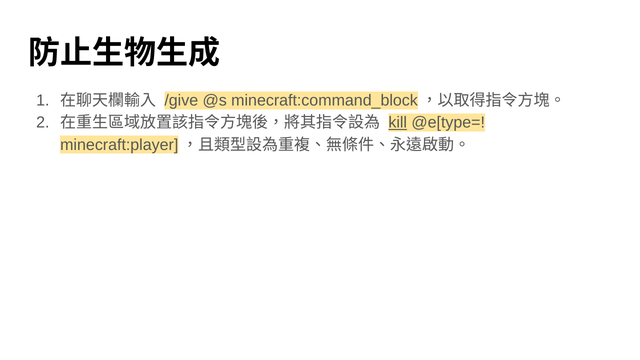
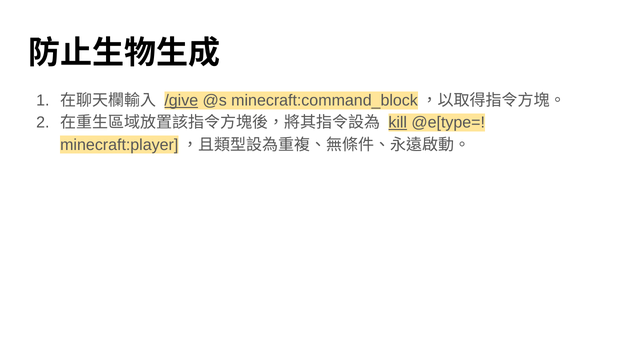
/give underline: none -> present (181, 101)
